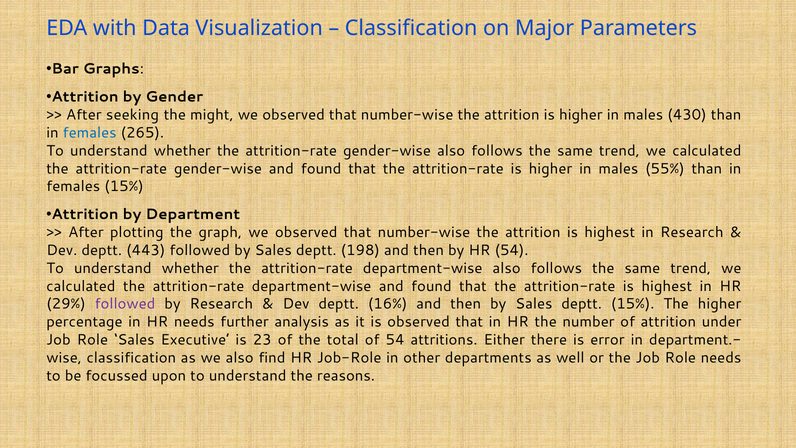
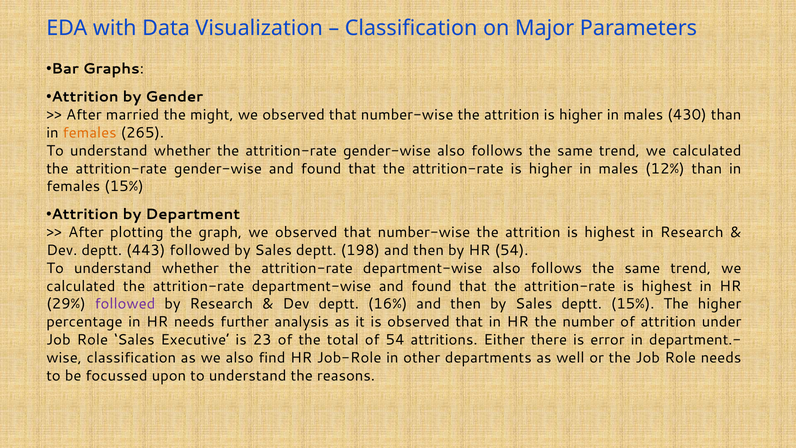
seeking: seeking -> married (133, 115)
females colour: blue -> orange (90, 133)
55%: 55% -> 12% (665, 169)
